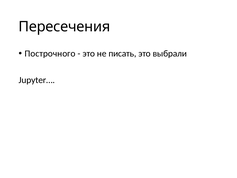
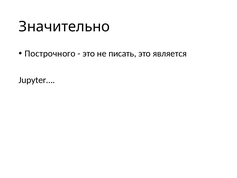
Пересечения: Пересечения -> Значительно (64, 27)
выбрали: выбрали -> является (170, 53)
